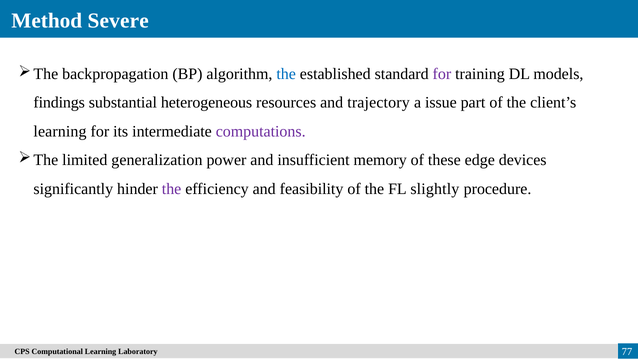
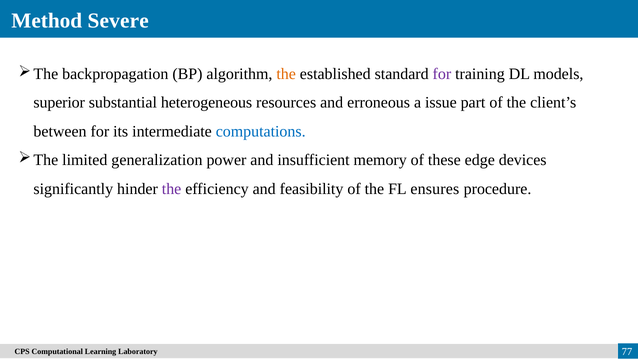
the colour: blue -> orange (286, 74)
findings: findings -> superior (59, 103)
trajectory: trajectory -> erroneous (379, 103)
learning: learning -> between (60, 131)
computations colour: purple -> blue (261, 131)
slightly: slightly -> ensures (435, 189)
